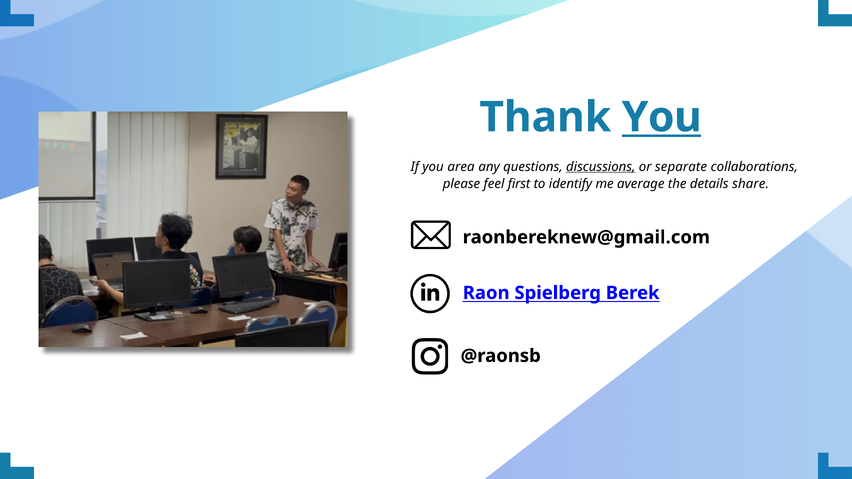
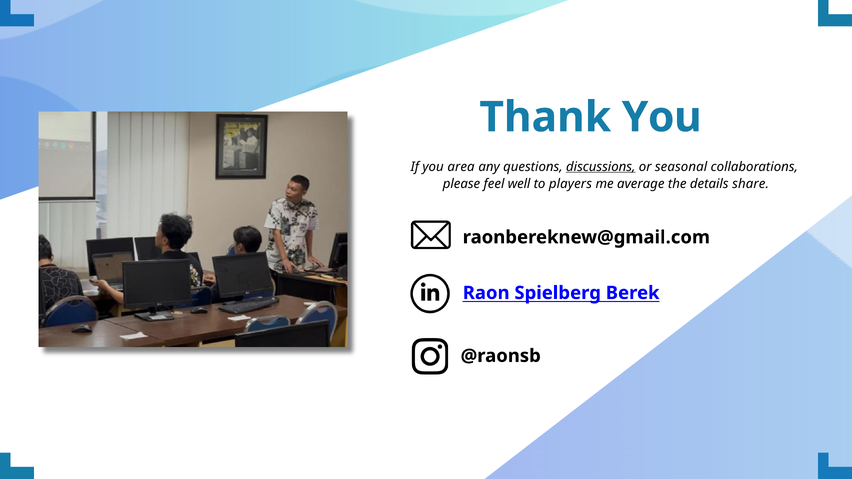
You underline: present -> none (662, 117)
separate: separate -> seasonal (681, 167)
first: first -> well (519, 184)
identify: identify -> players (570, 184)
